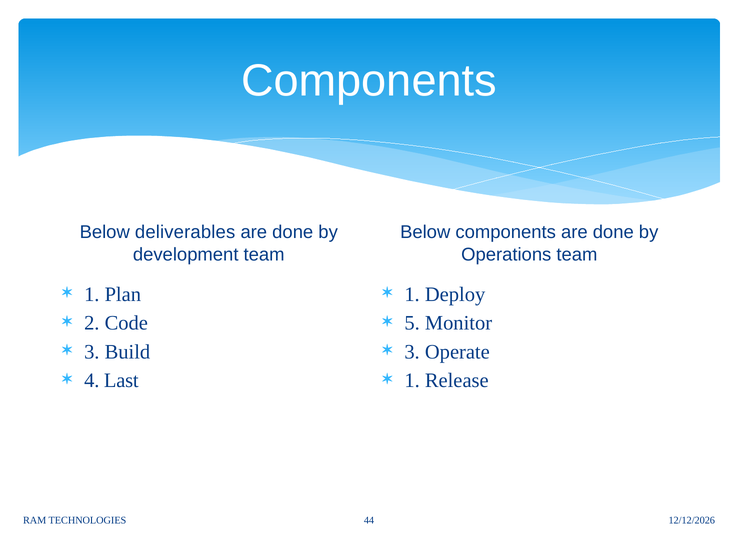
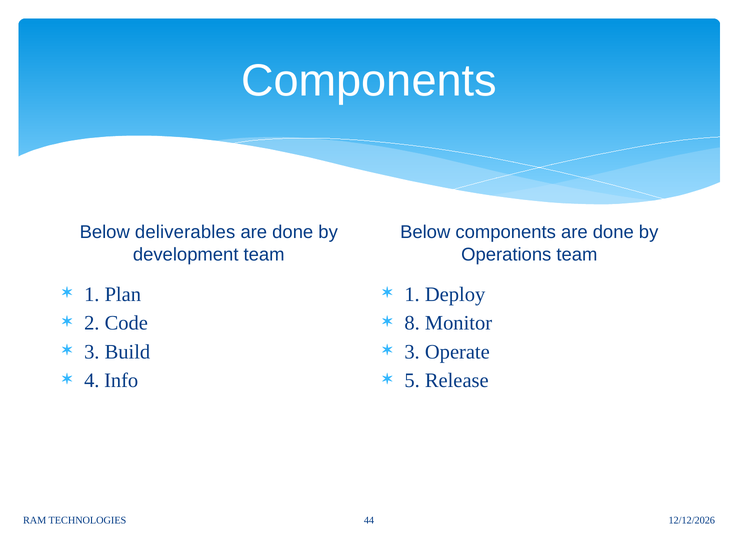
5: 5 -> 8 (412, 323)
Last: Last -> Info (121, 380)
1: 1 -> 5 (412, 380)
